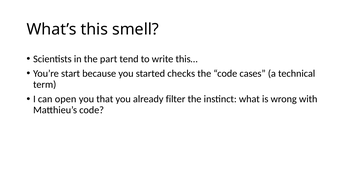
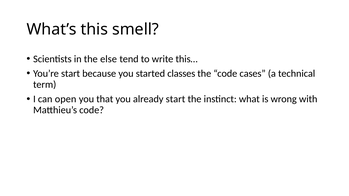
part: part -> else (109, 59)
checks: checks -> classes (181, 74)
already filter: filter -> start (176, 99)
